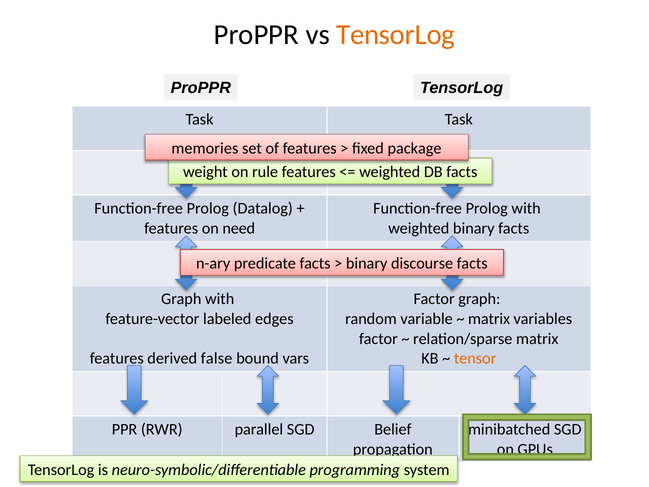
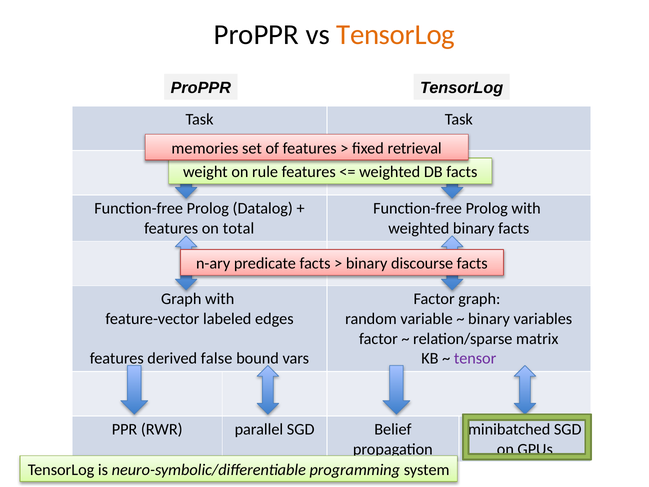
package: package -> retrieval (415, 148)
need: need -> total (239, 228)
matrix: matrix -> binary (489, 319)
tensor colour: orange -> purple (475, 358)
